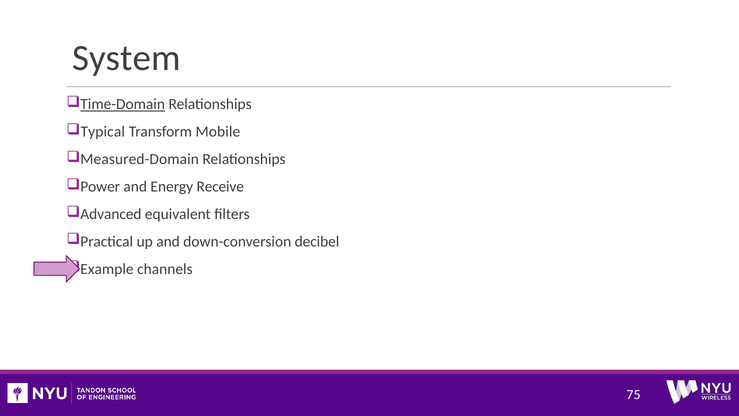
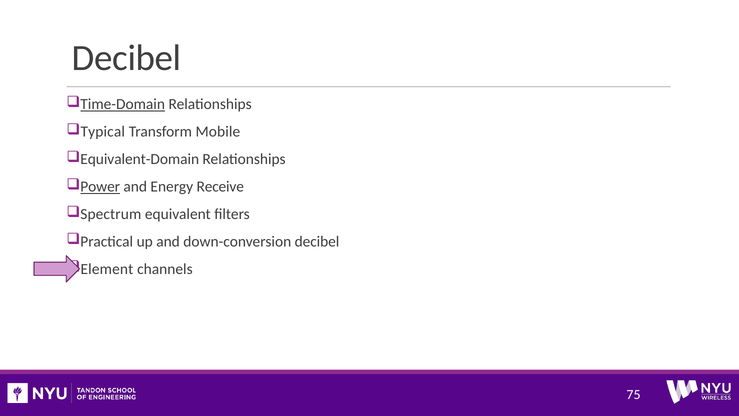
System: System -> Decibel (127, 58)
Measured-Domain: Measured-Domain -> Equivalent-Domain (140, 159)
Power underline: none -> present (100, 187)
Advanced: Advanced -> Spectrum (111, 214)
Example: Example -> Element (107, 269)
